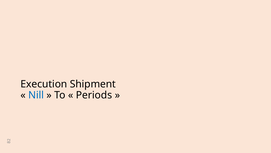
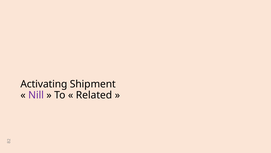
Execution: Execution -> Activating (44, 84)
Nill colour: blue -> purple (36, 95)
Periods: Periods -> Related (94, 95)
